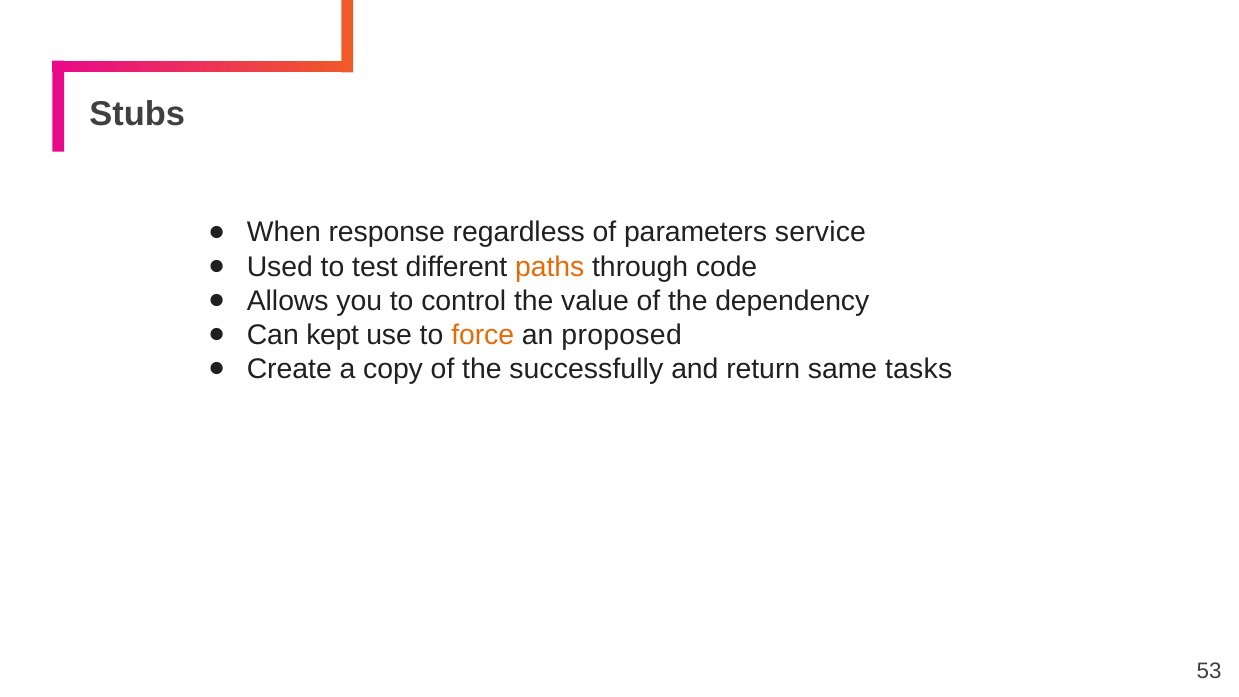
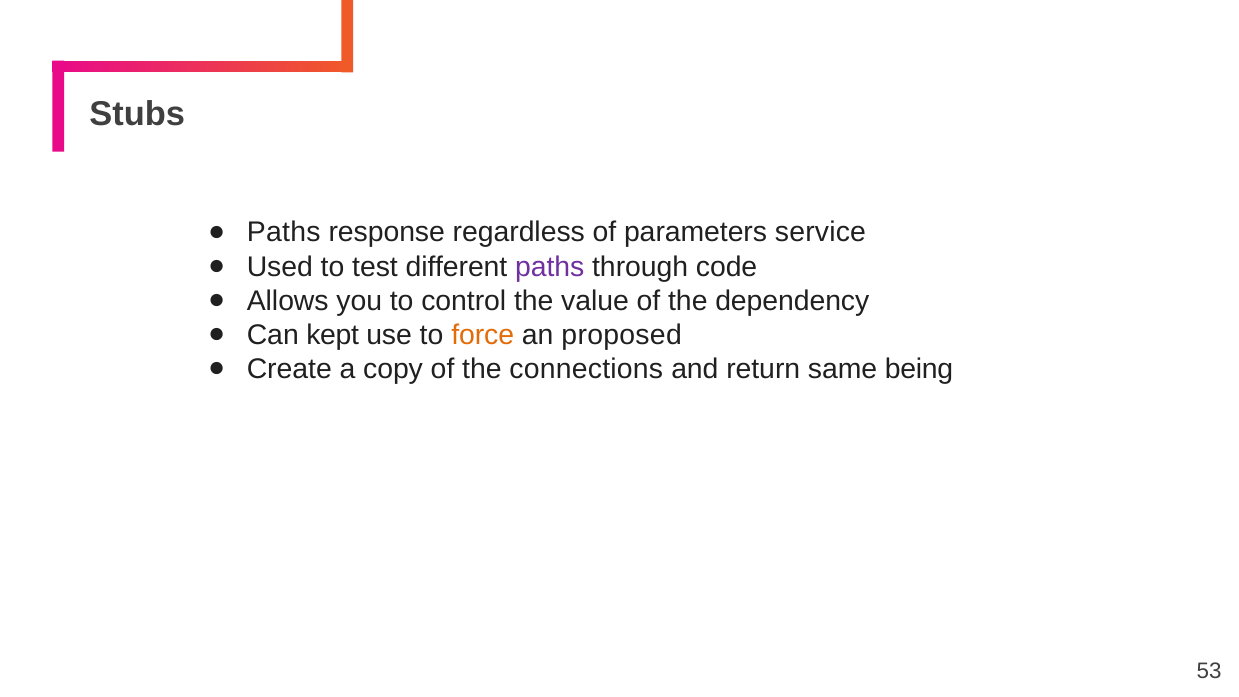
When: When -> Paths (284, 233)
paths colour: orange -> purple (550, 267)
successfully: successfully -> connections (586, 369)
tasks: tasks -> being (919, 369)
